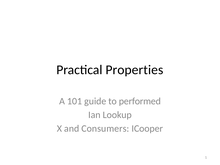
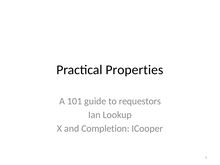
performed: performed -> requestors (140, 101)
Consumers: Consumers -> Completion (105, 129)
